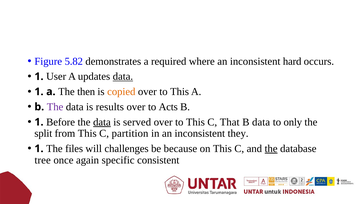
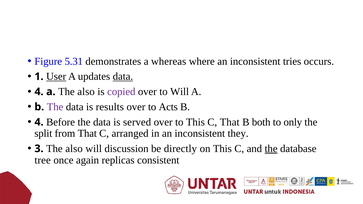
5.82: 5.82 -> 5.31 (74, 61)
required: required -> whereas (169, 61)
hard: hard -> tries (292, 61)
User underline: none -> present (56, 77)
1: 1 -> 4 (39, 92)
a The then: then -> also (86, 92)
copied colour: orange -> purple (121, 92)
This: This -> Will (180, 92)
1: 1 -> 4 (39, 122)
data underline: present -> none (102, 122)
B data: data -> both (261, 122)
from This: This -> That (87, 134)
partition: partition -> arranged (130, 134)
1: 1 -> 3 (39, 149)
files: files -> also (74, 149)
challenges: challenges -> discussion (127, 149)
because: because -> directly (180, 149)
specific: specific -> replicas (118, 160)
